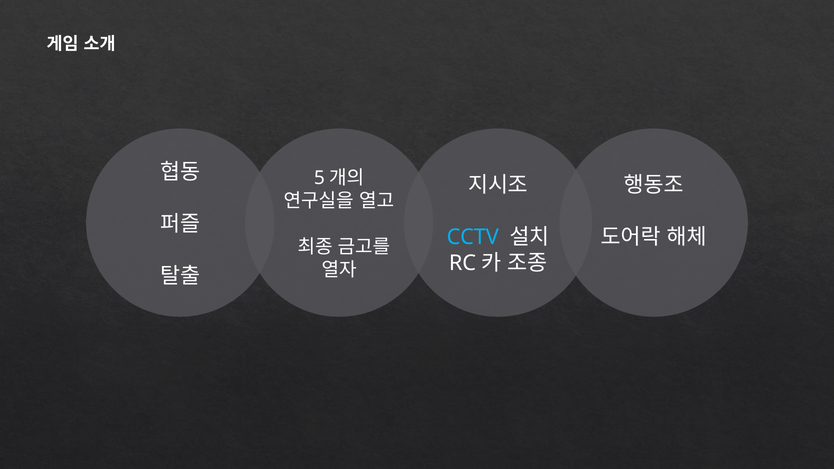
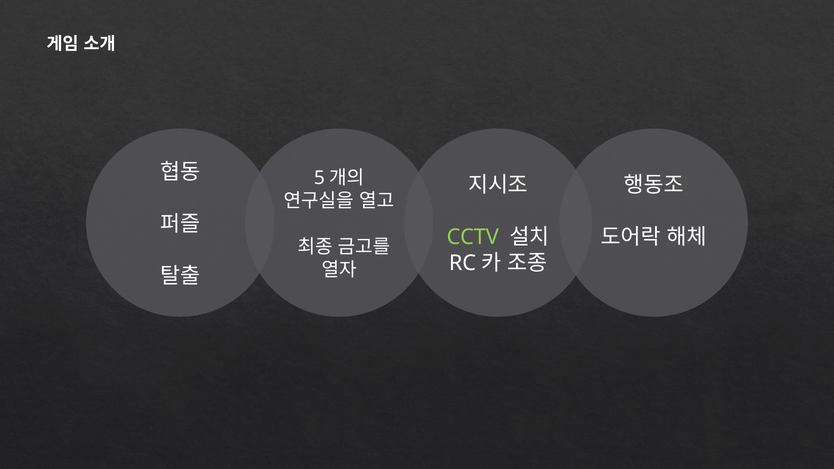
CCTV colour: light blue -> light green (473, 237)
